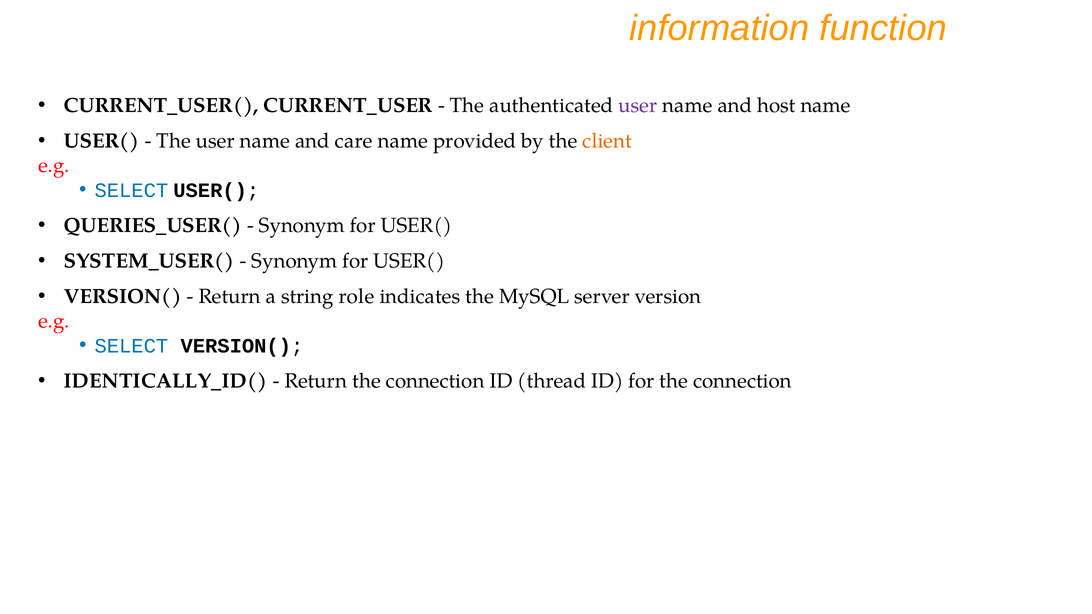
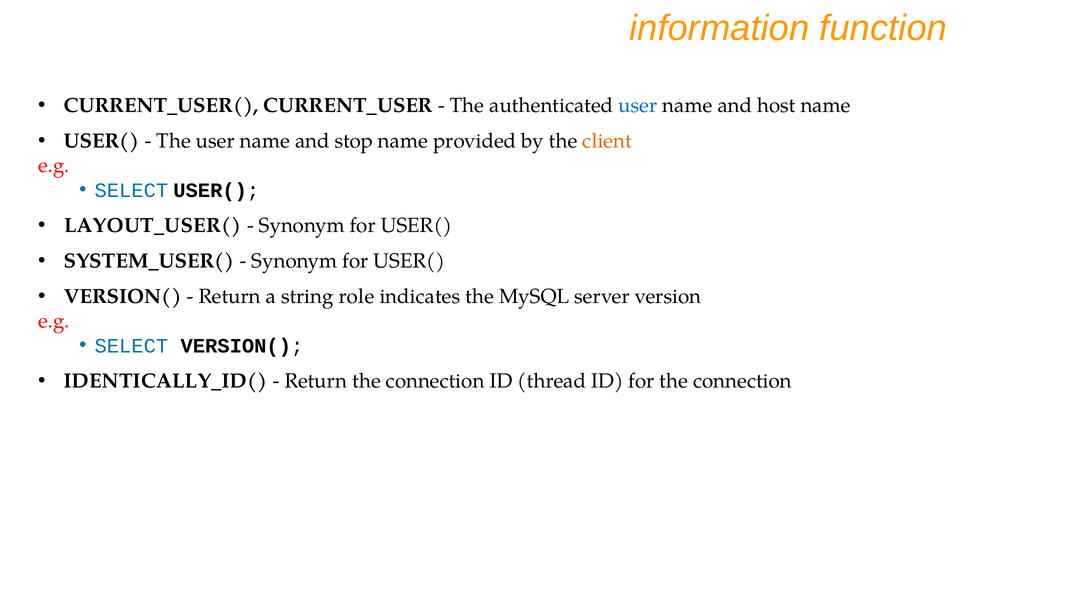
user colour: purple -> blue (638, 106)
care: care -> stop (354, 141)
QUERIES_USER(: QUERIES_USER( -> LAYOUT_USER( (153, 226)
